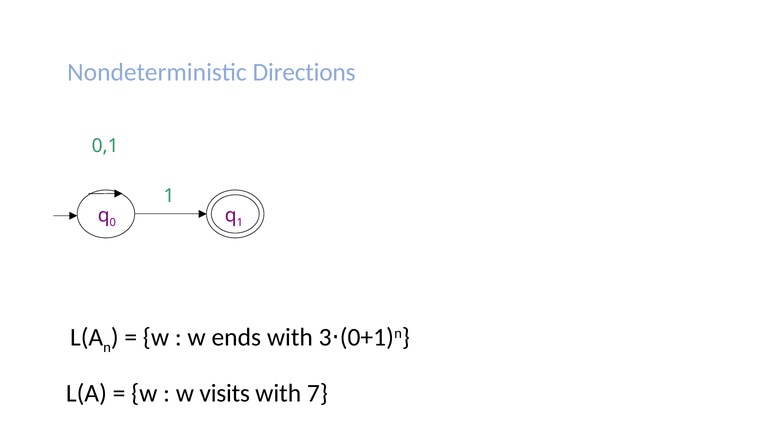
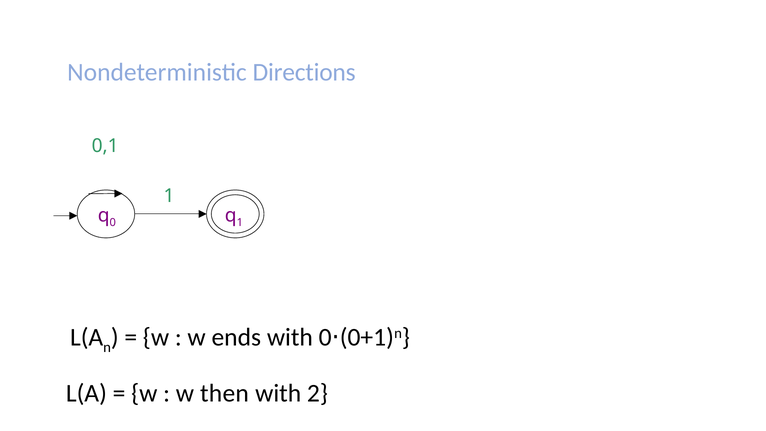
with 3: 3 -> 0 (325, 337)
visits: visits -> then (224, 393)
7: 7 -> 2 (317, 393)
